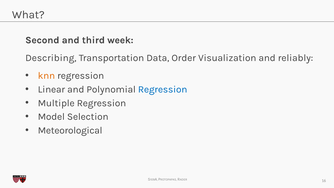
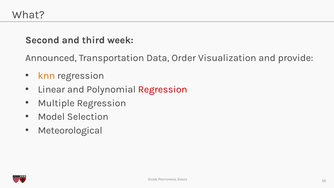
Describing: Describing -> Announced (51, 58)
reliably: reliably -> provide (296, 58)
Regression colour: blue -> red (163, 89)
